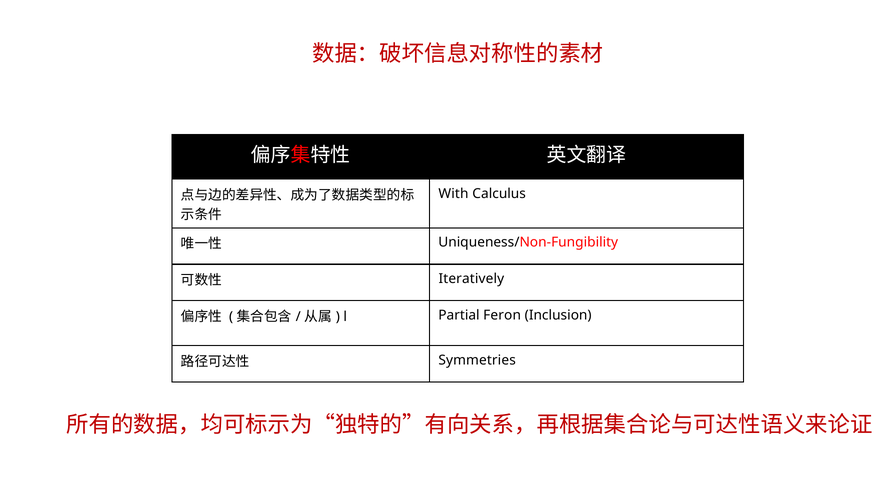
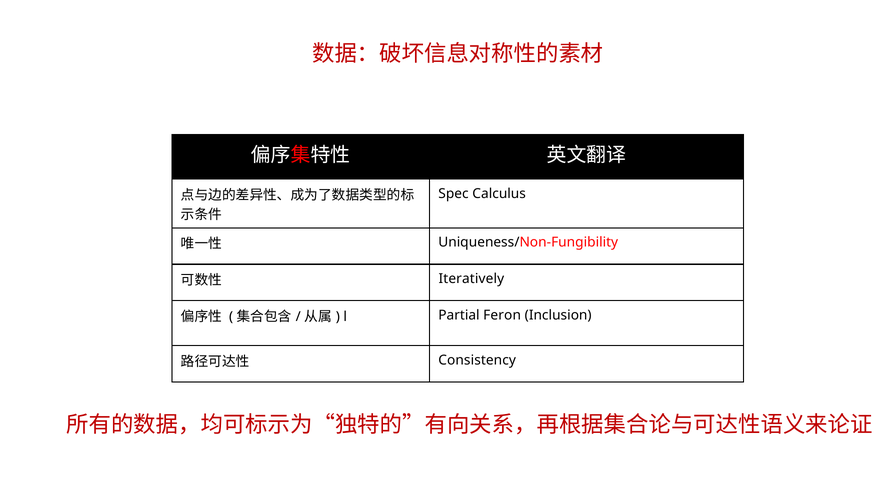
With: With -> Spec (454, 194)
Symmetries: Symmetries -> Consistency (477, 360)
